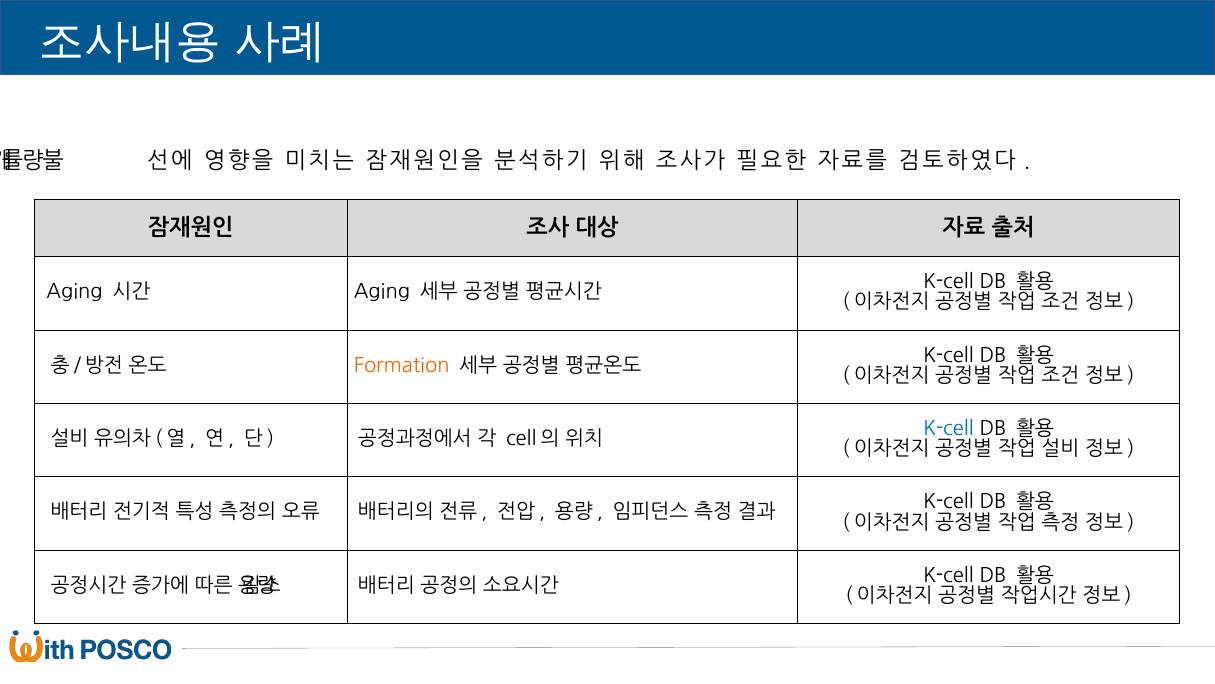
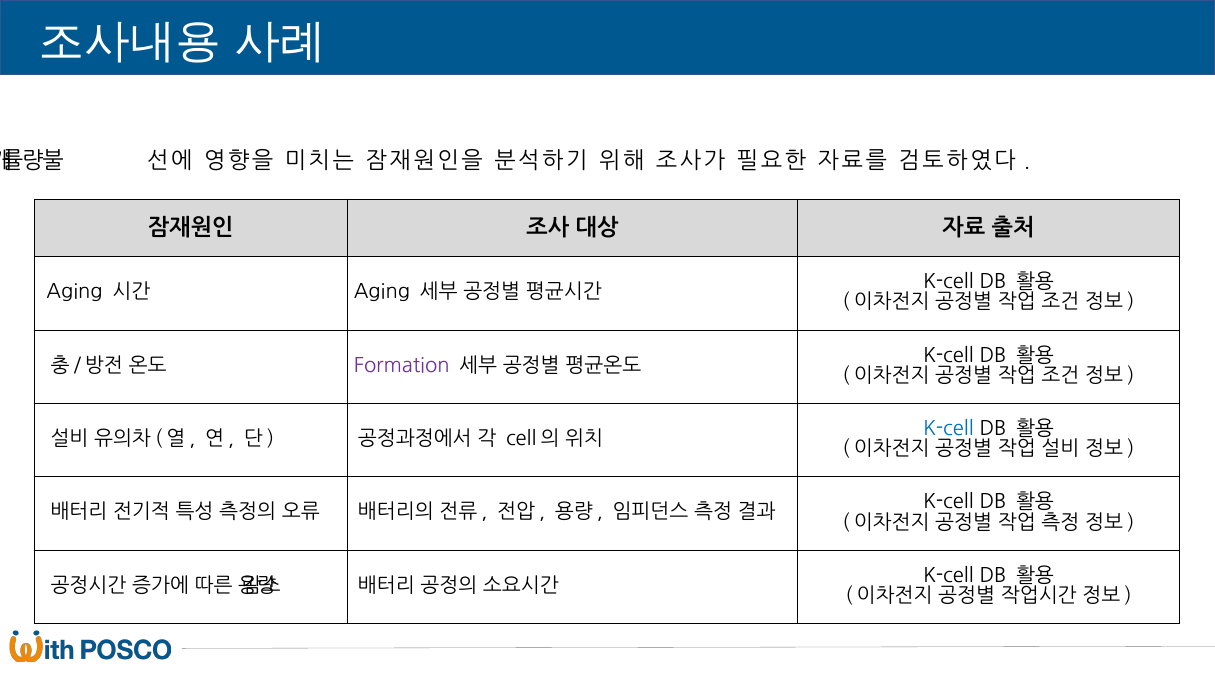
Formation colour: orange -> purple (402, 365)
